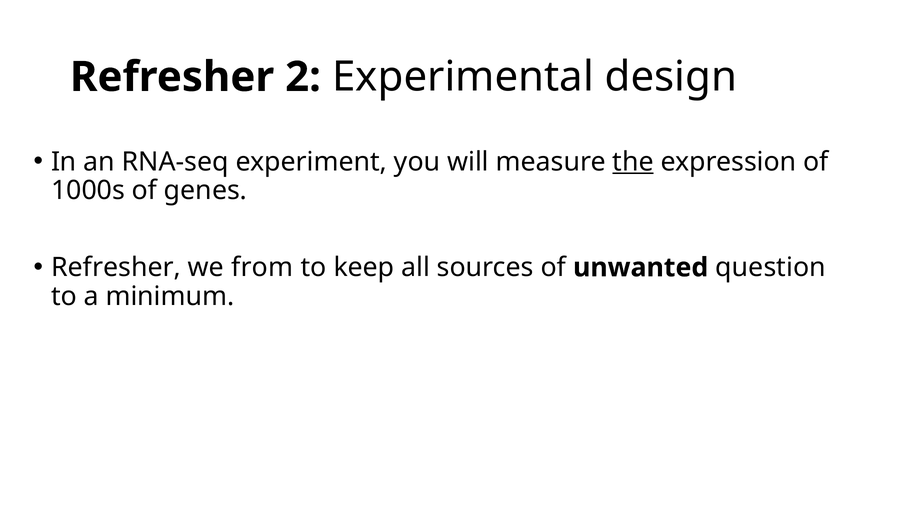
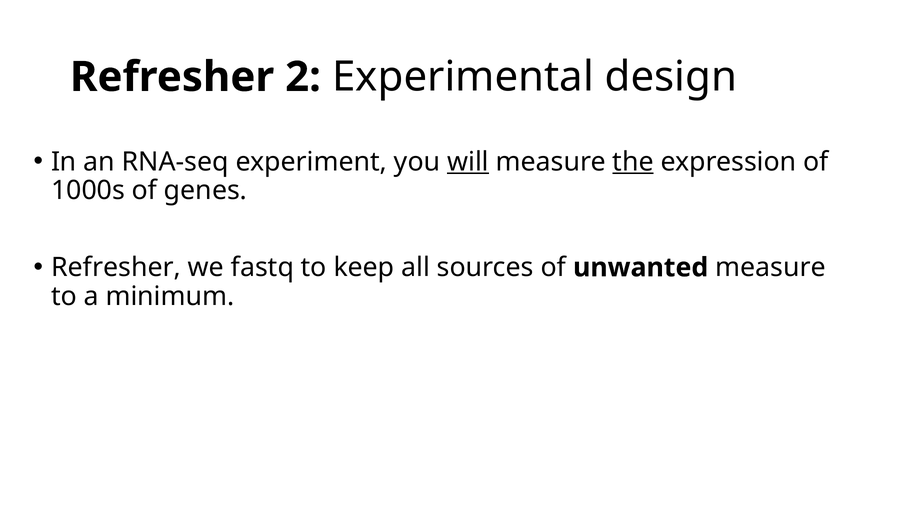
will underline: none -> present (468, 162)
from: from -> fastq (262, 267)
unwanted question: question -> measure (771, 267)
